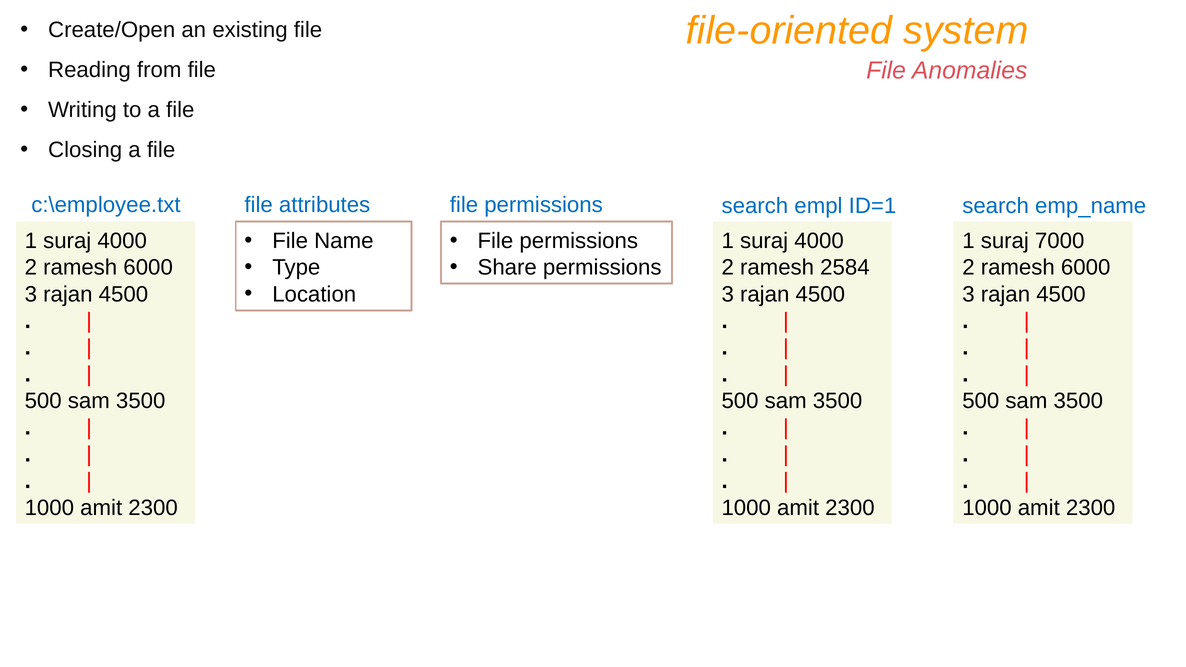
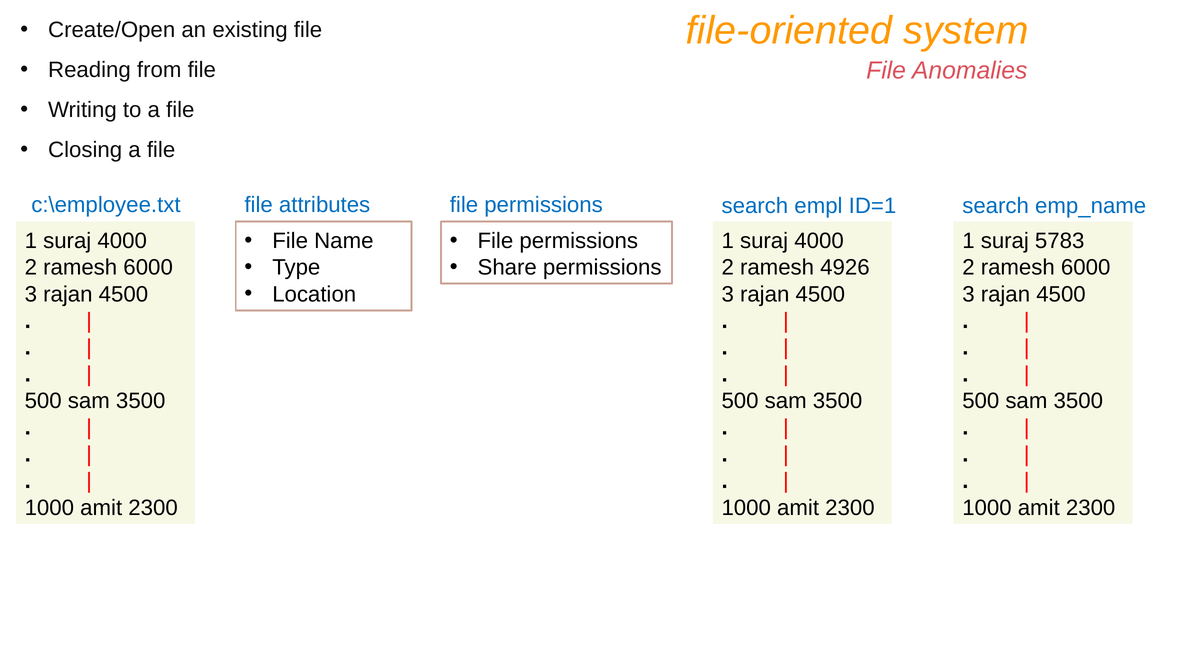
7000: 7000 -> 5783 (1060, 241)
2584: 2584 -> 4926 (845, 268)
